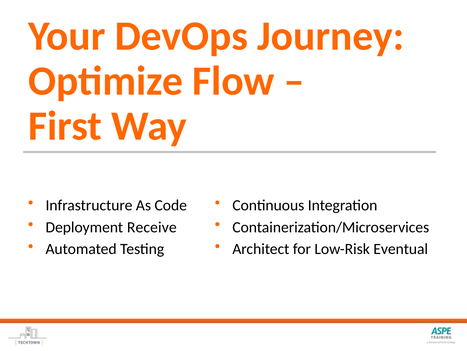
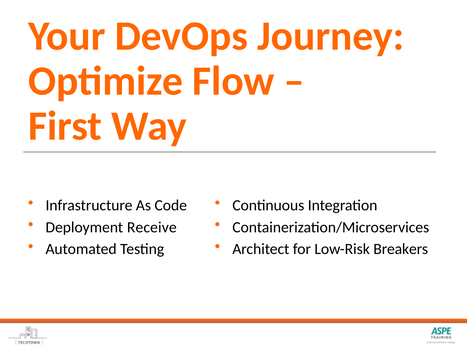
Eventual: Eventual -> Breakers (401, 249)
